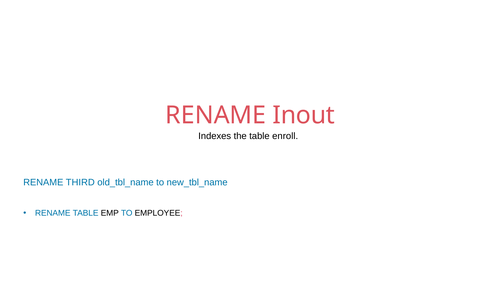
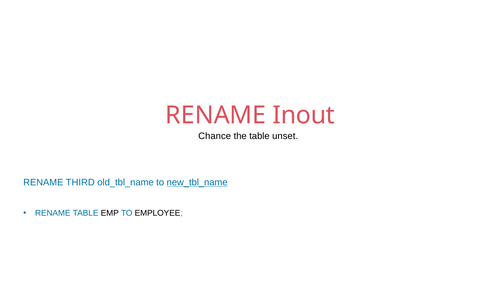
Indexes: Indexes -> Chance (215, 136)
enroll: enroll -> unset (285, 136)
new_tbl_name underline: none -> present (197, 183)
